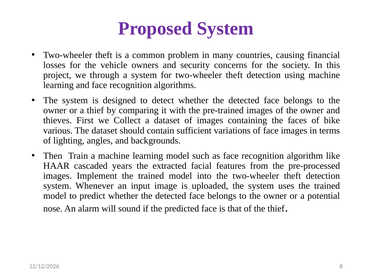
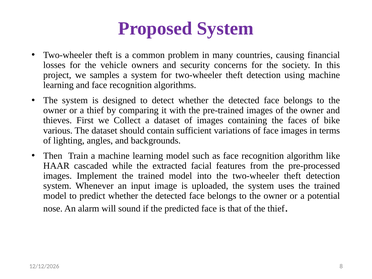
through: through -> samples (105, 75)
years: years -> while (122, 166)
